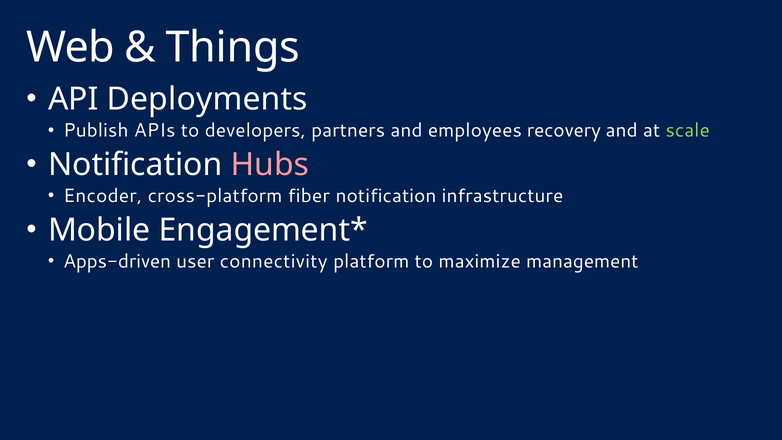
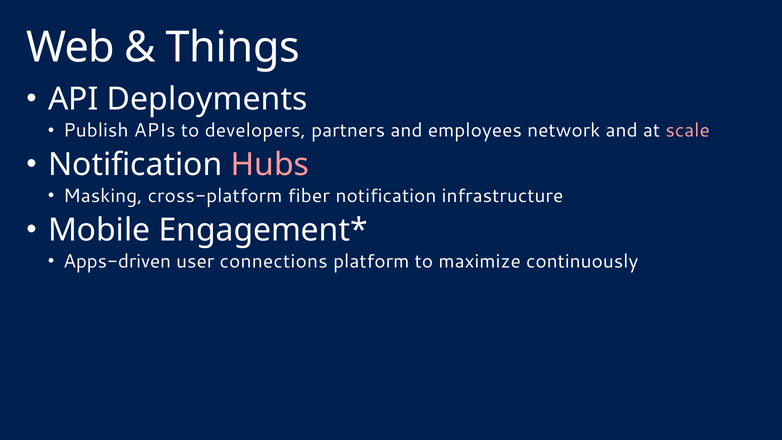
recovery: recovery -> network (564, 131)
scale colour: light green -> pink (688, 131)
Encoder: Encoder -> Masking (103, 196)
connectivity: connectivity -> connections (274, 261)
management: management -> continuously (582, 261)
